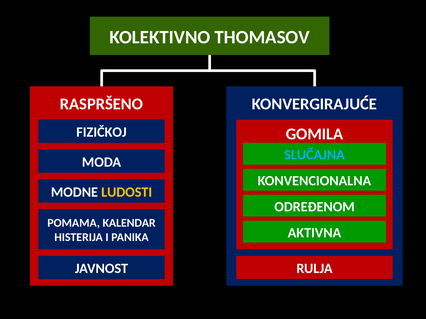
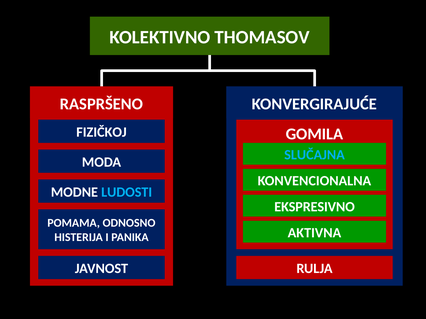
LUDOSTI colour: yellow -> light blue (127, 192)
ODREĐENOM: ODREĐENOM -> EKSPRESIVNO (315, 207)
KALENDAR: KALENDAR -> ODNOSNO (129, 223)
